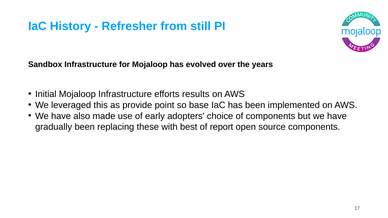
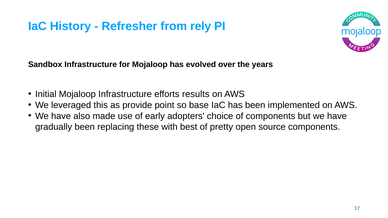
still: still -> rely (201, 26)
report: report -> pretty (221, 127)
